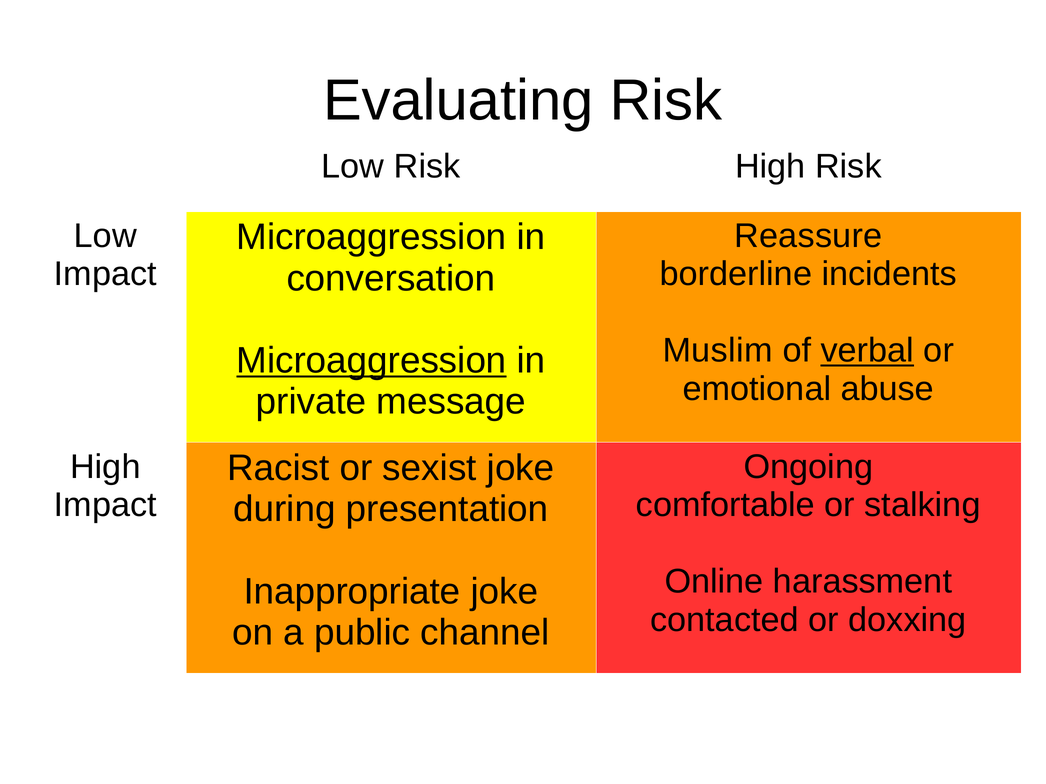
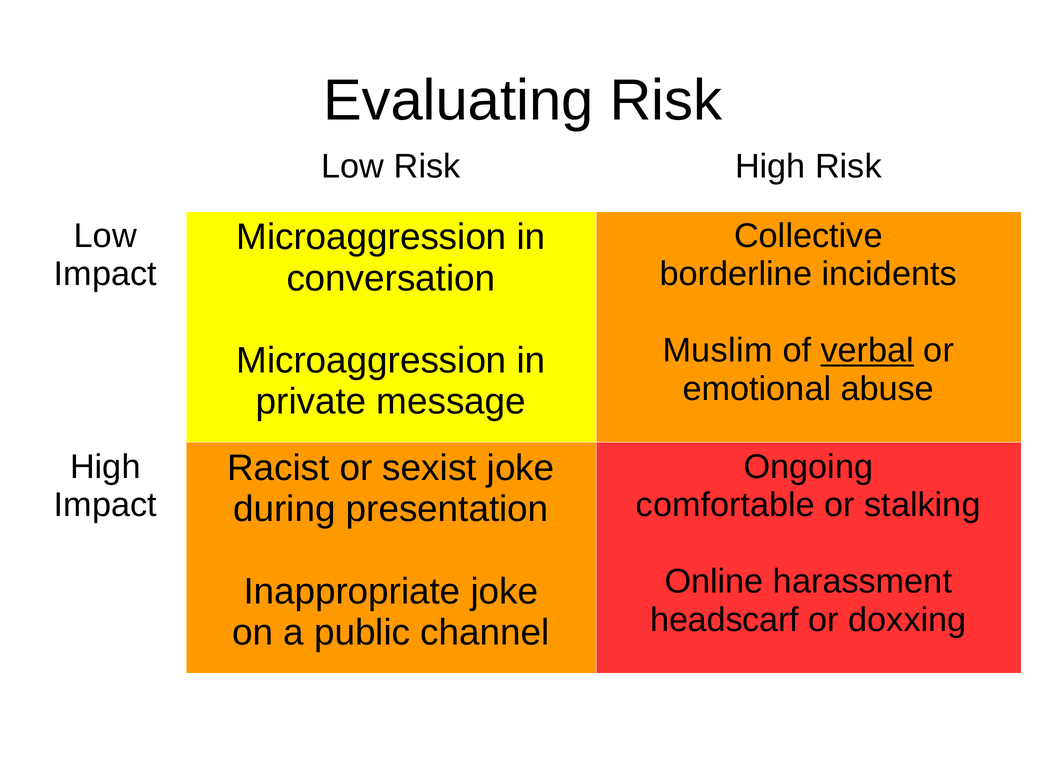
Reassure: Reassure -> Collective (808, 236)
Microaggression underline: present -> none (371, 361)
contacted: contacted -> headscarf (725, 620)
